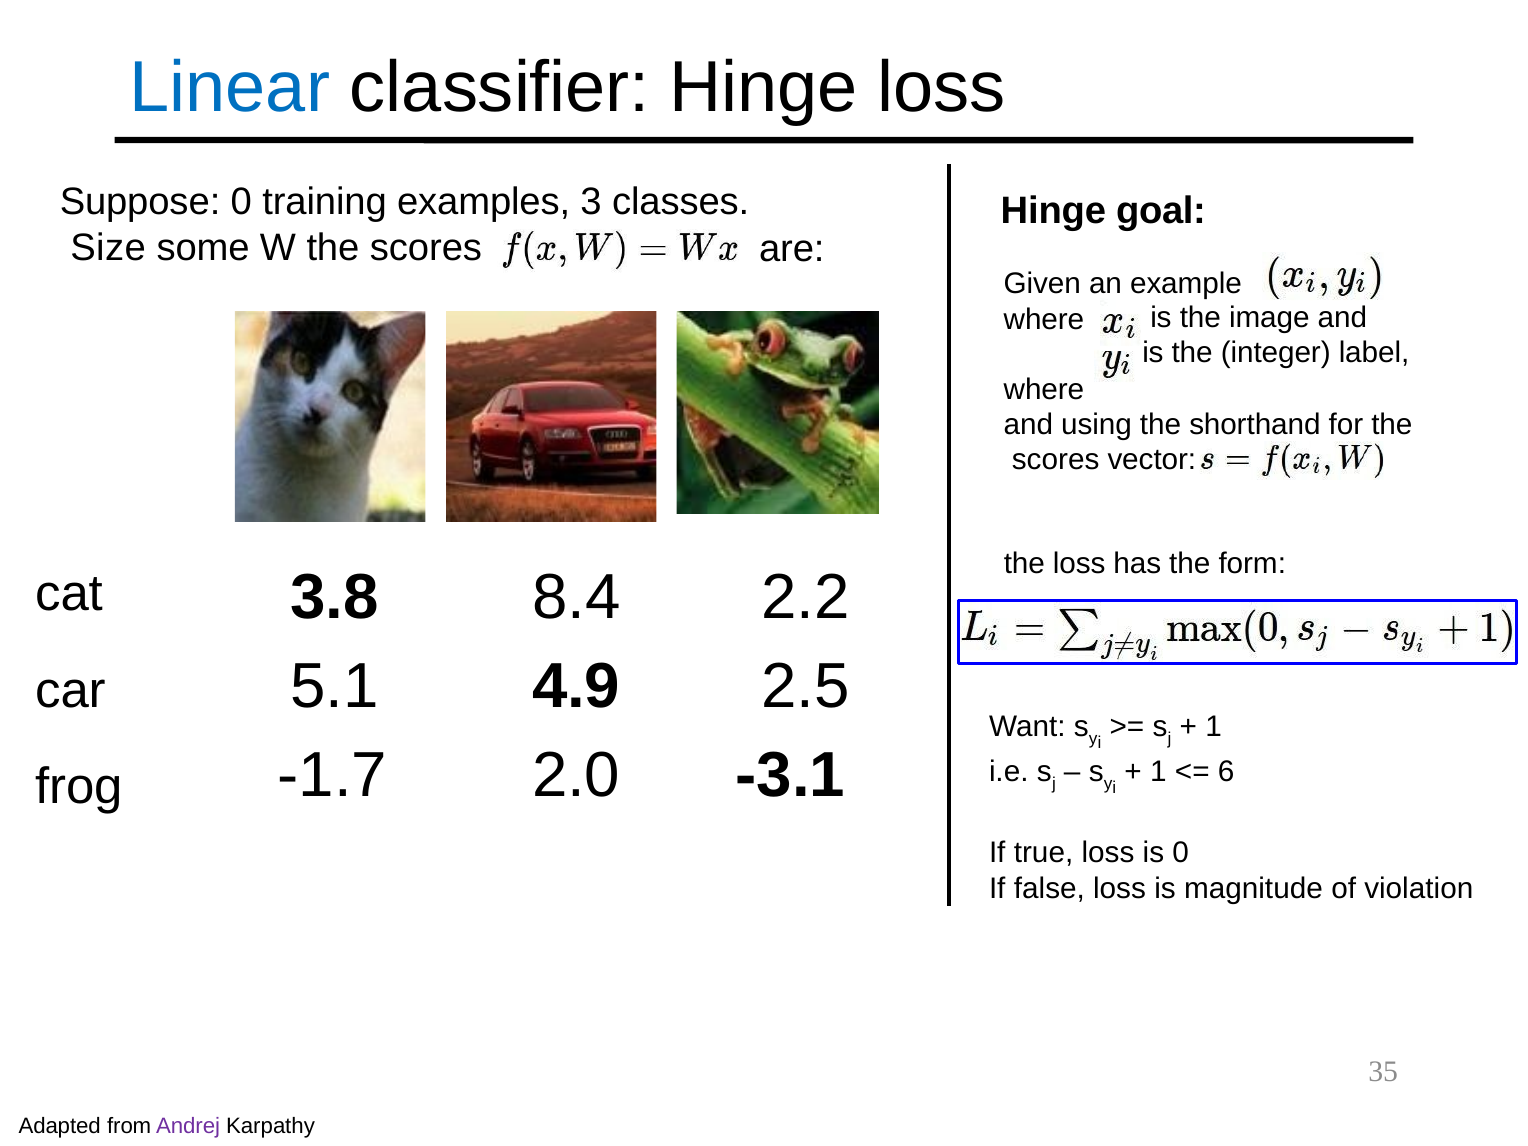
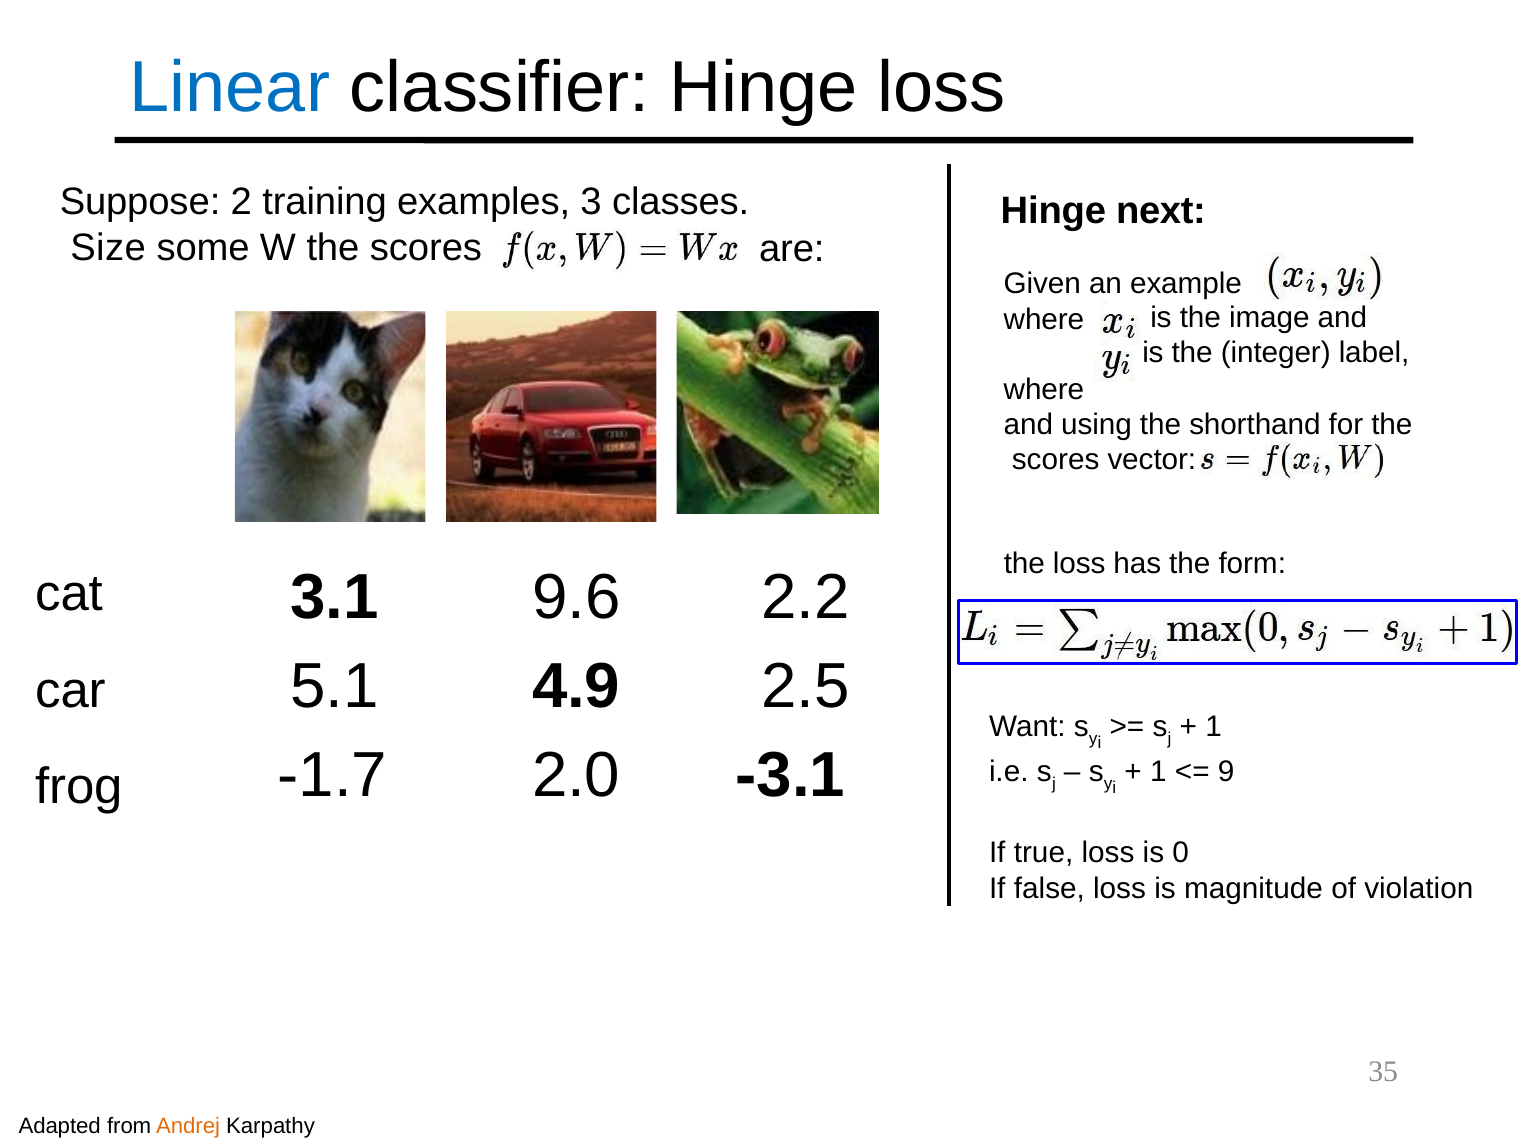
Suppose 0: 0 -> 2 (241, 202)
goal: goal -> next (1161, 211)
3.8: 3.8 -> 3.1 (335, 597)
8.4: 8.4 -> 9.6 (576, 597)
6: 6 -> 9 (1226, 772)
Andrej colour: purple -> orange (188, 1126)
